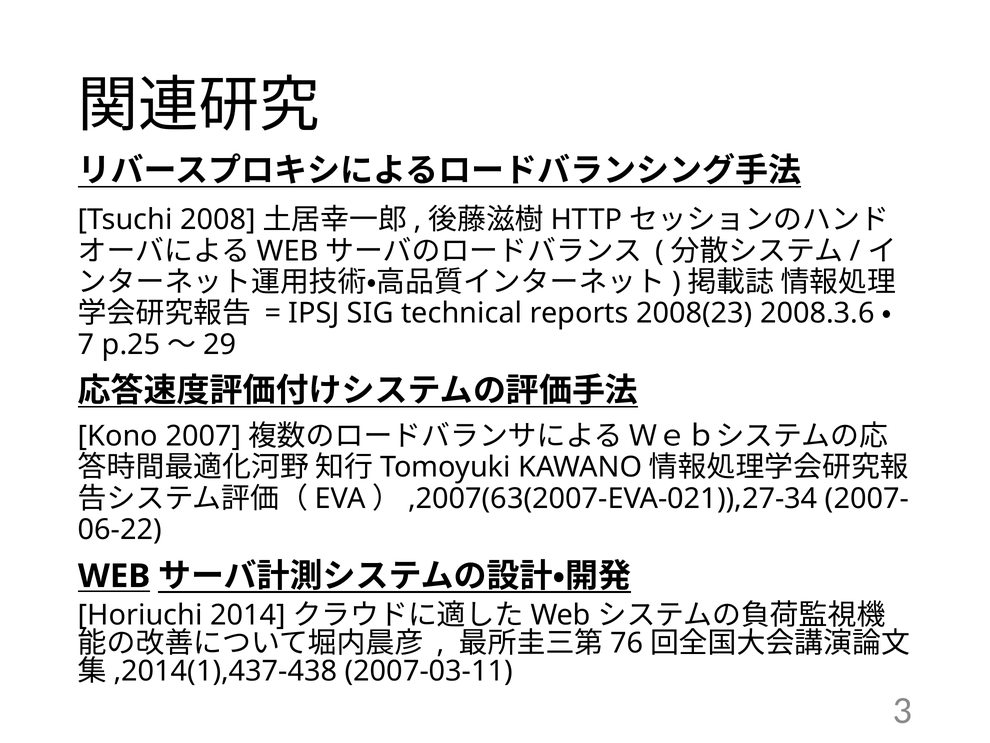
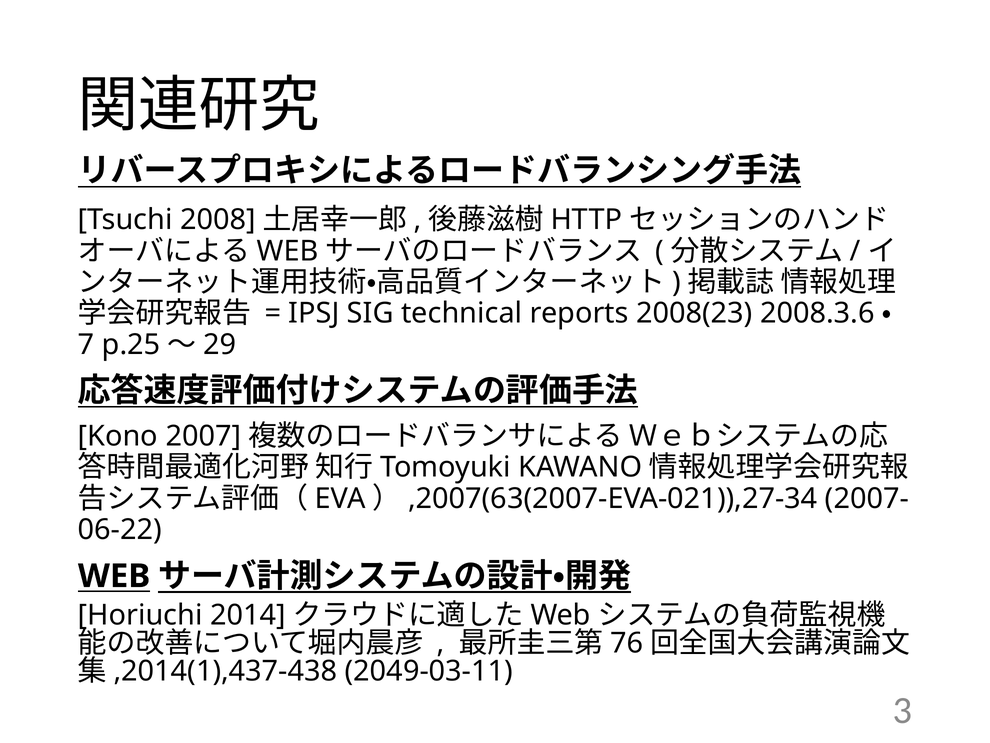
2007-03-11: 2007-03-11 -> 2049-03-11 (429, 671)
